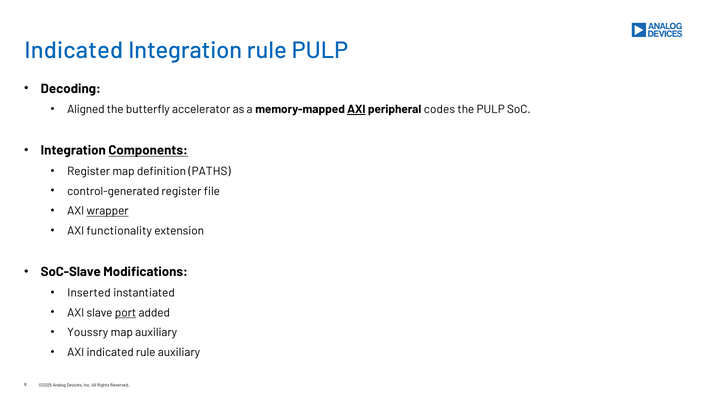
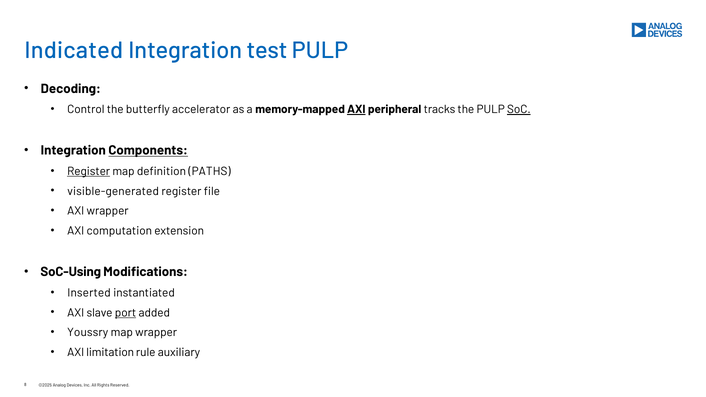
Integration rule: rule -> test (267, 51)
Aligned: Aligned -> Control (86, 110)
codes: codes -> tracks (440, 110)
SoC underline: none -> present (519, 110)
Register underline: none -> present (89, 171)
control-generated: control-generated -> visible-generated (113, 191)
wrapper underline: present -> none (108, 211)
functionality: functionality -> computation (119, 231)
SoC-Slave: SoC-Slave -> SoC-Using (71, 272)
map auxiliary: auxiliary -> wrapper (156, 333)
AXI indicated: indicated -> limitation (110, 353)
